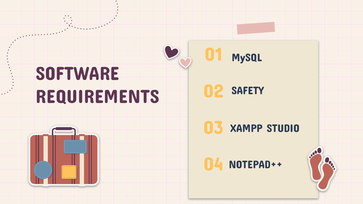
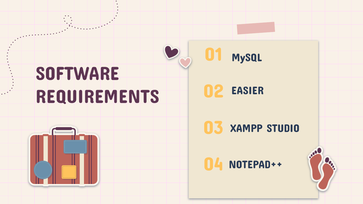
SAFETY: SAFETY -> EASIER (248, 91)
